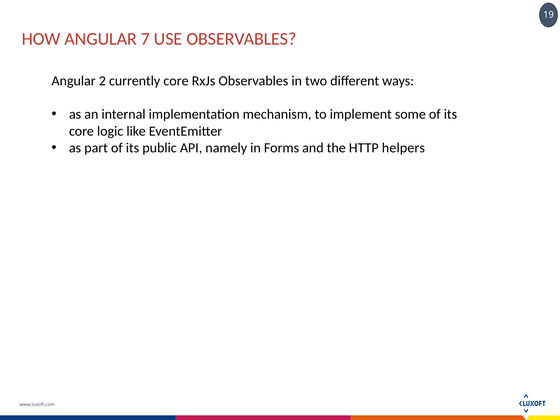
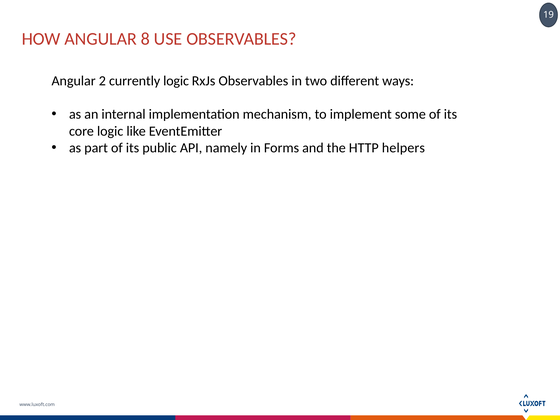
7: 7 -> 8 (145, 39)
currently core: core -> logic (176, 81)
